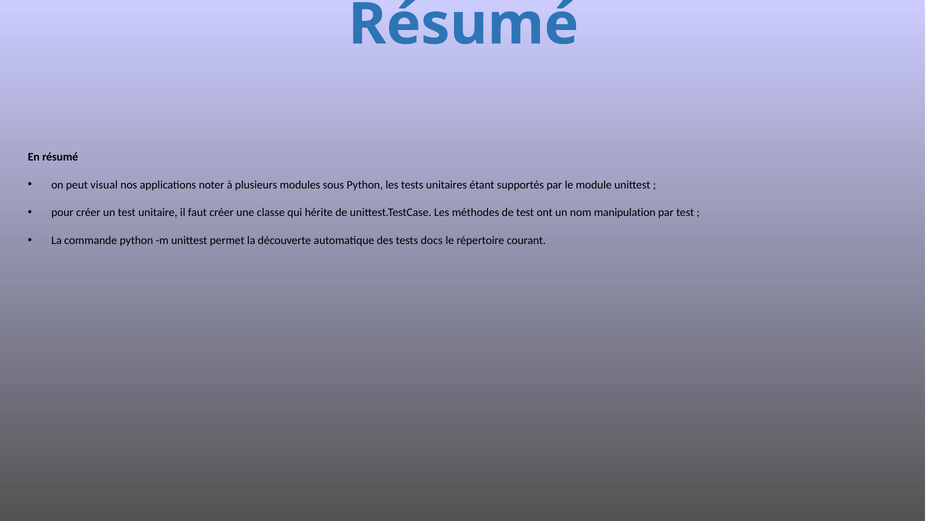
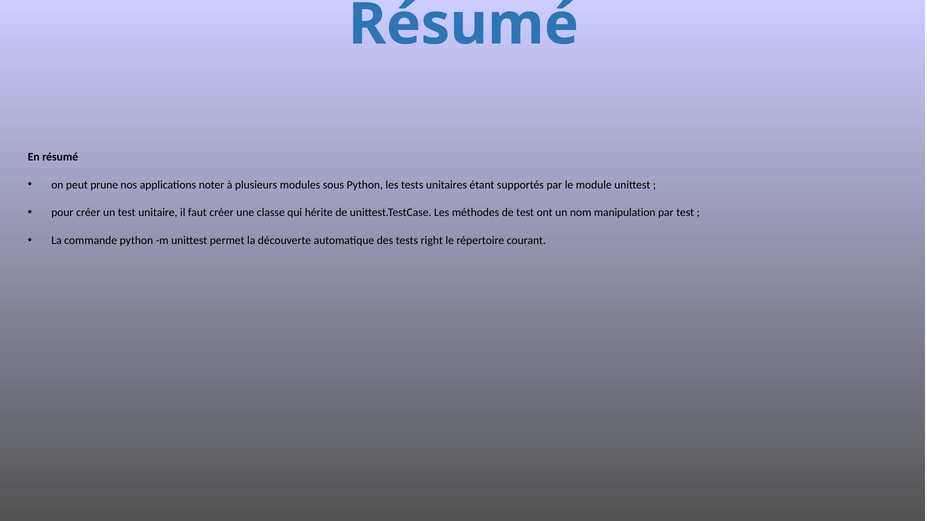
visual: visual -> prune (104, 185)
docs: docs -> right (432, 241)
